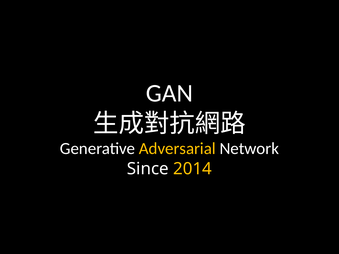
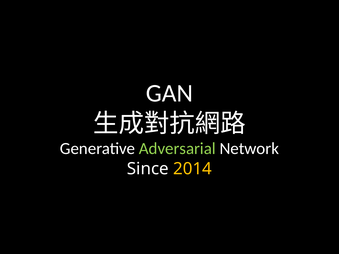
Adversarial colour: yellow -> light green (177, 149)
